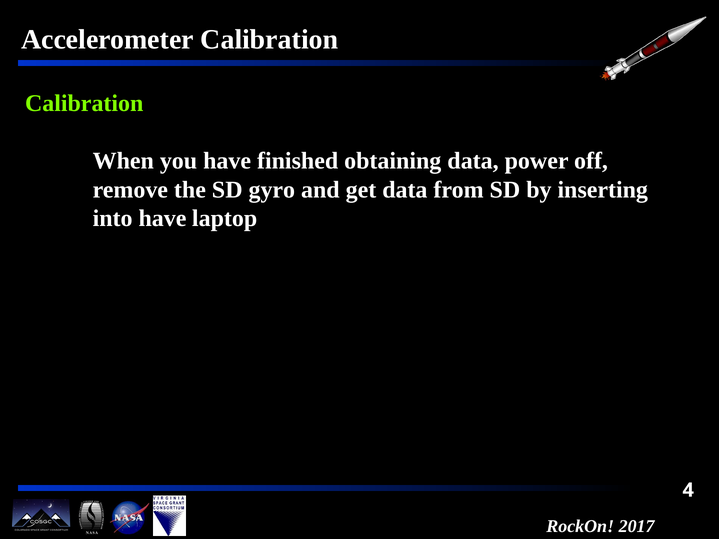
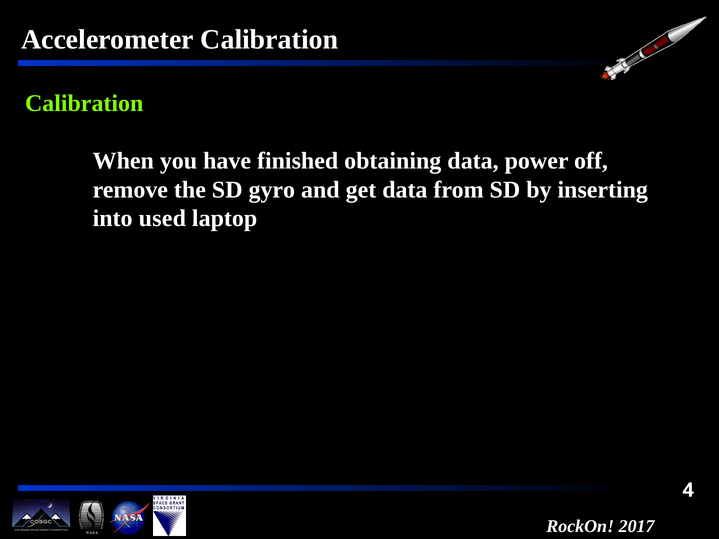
into have: have -> used (162, 218)
